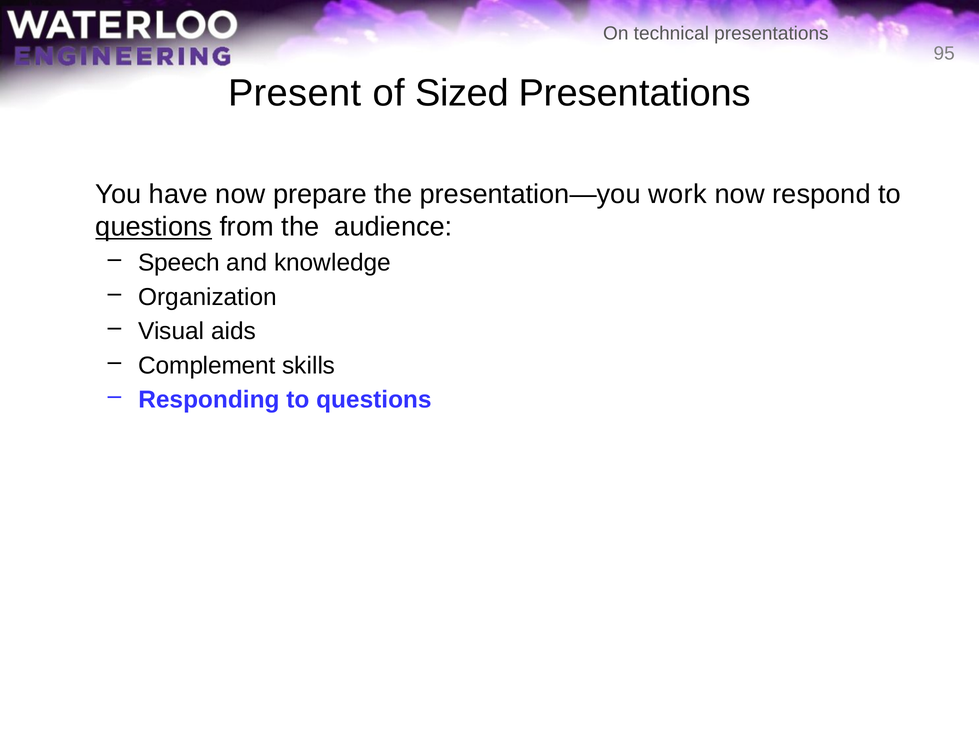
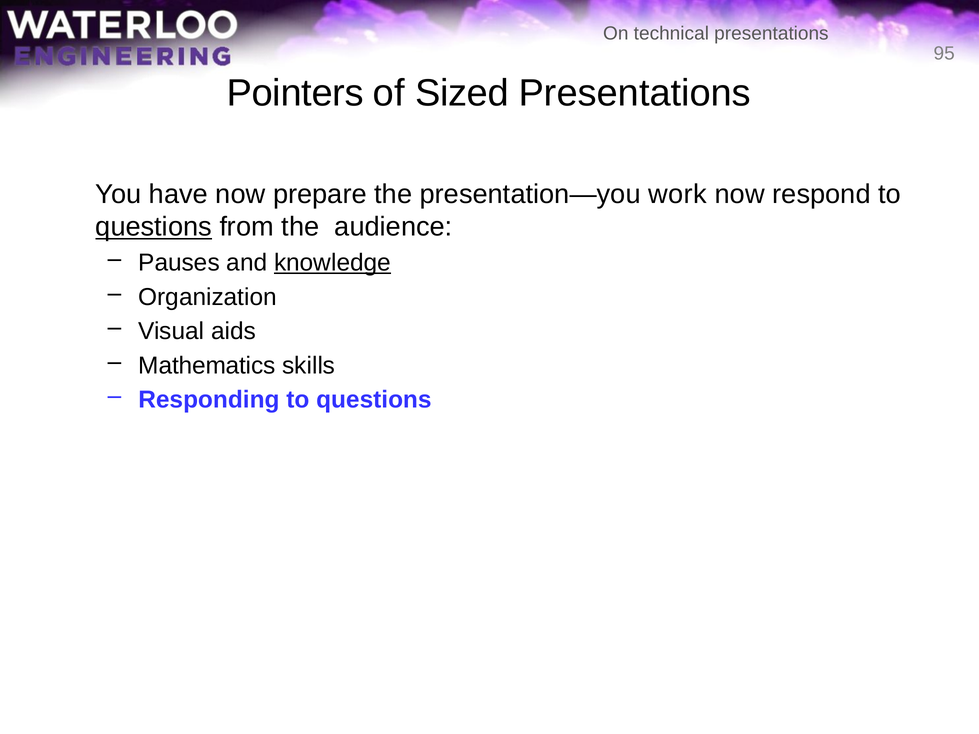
Present: Present -> Pointers (295, 93)
Speech: Speech -> Pauses (179, 263)
knowledge underline: none -> present (333, 263)
Complement: Complement -> Mathematics (207, 366)
